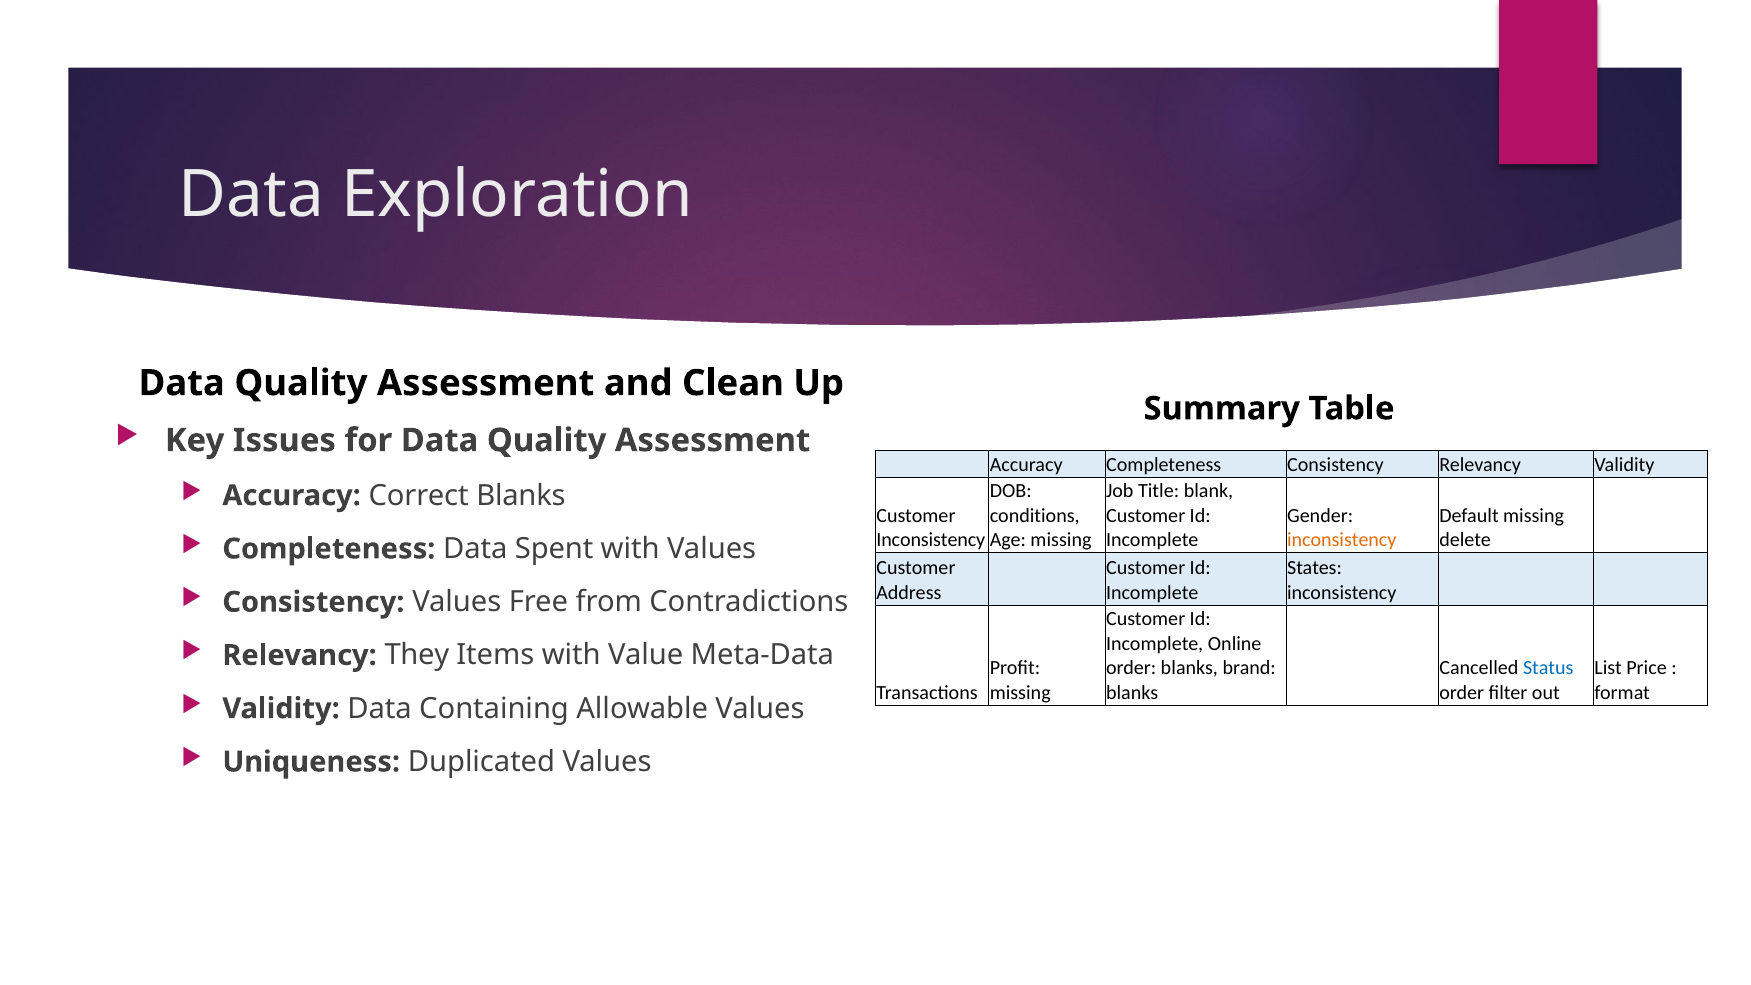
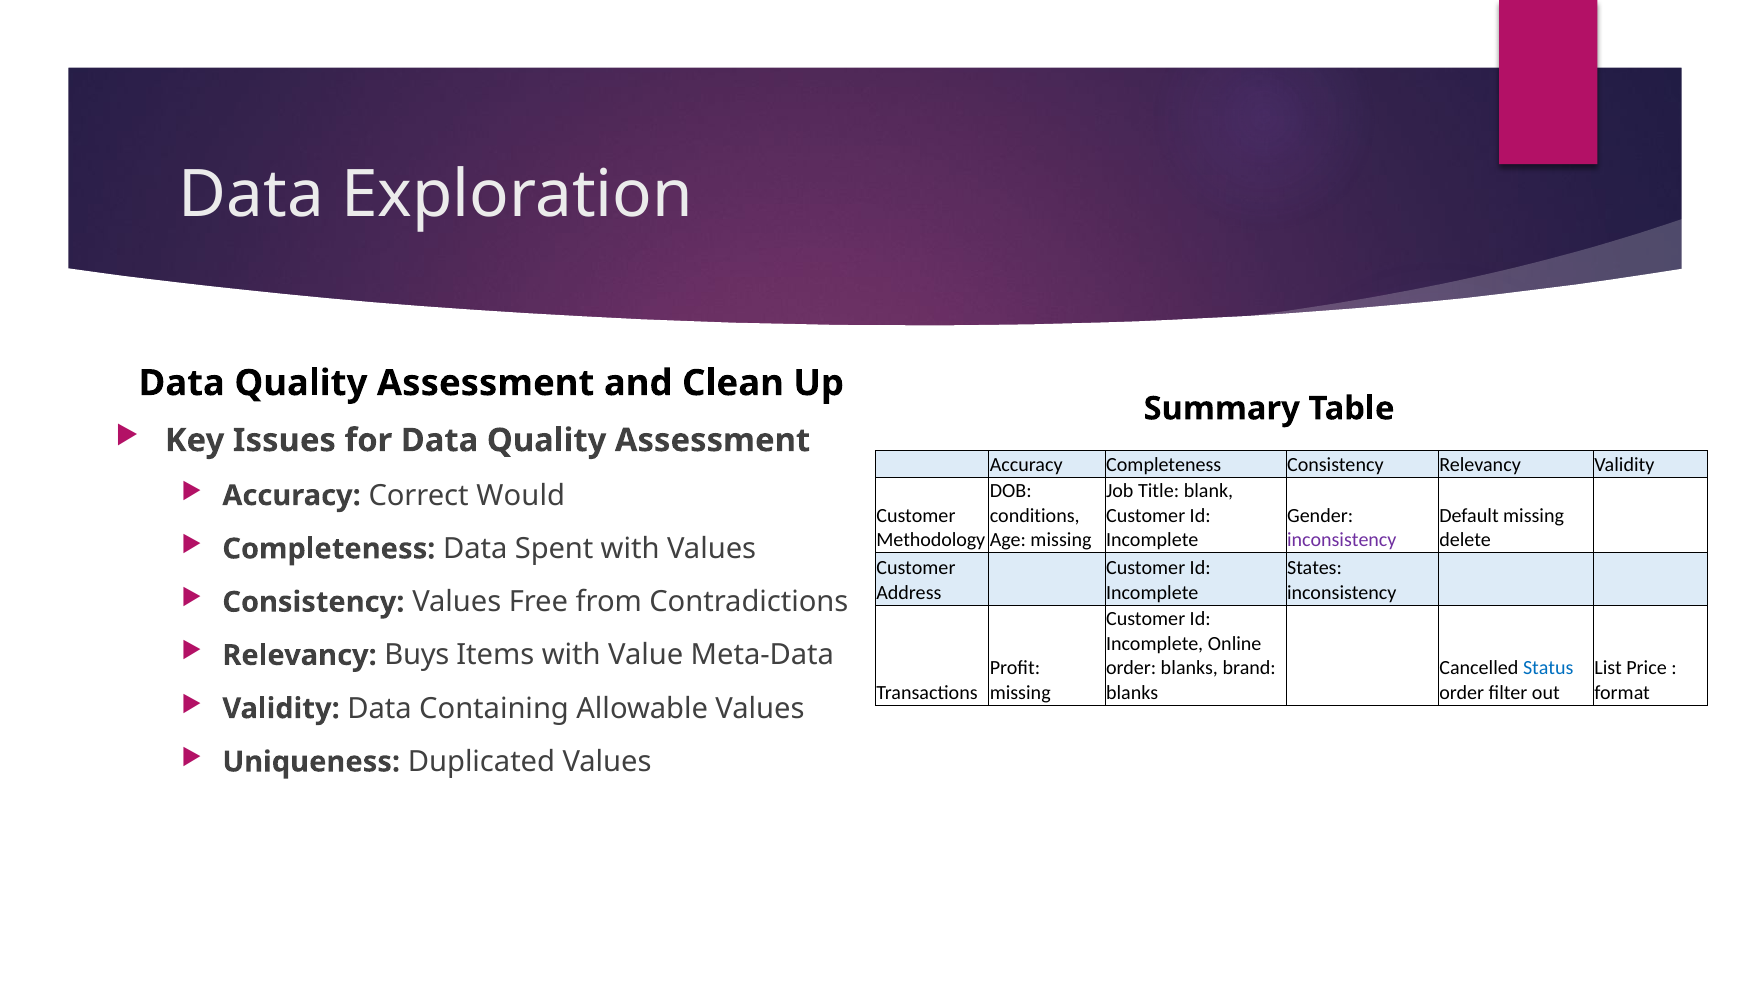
Correct Blanks: Blanks -> Would (521, 496)
Inconsistency: Inconsistency -> Methodology (931, 540)
inconsistency colour: orange -> purple (1342, 540)
They: They -> Buys (417, 655)
